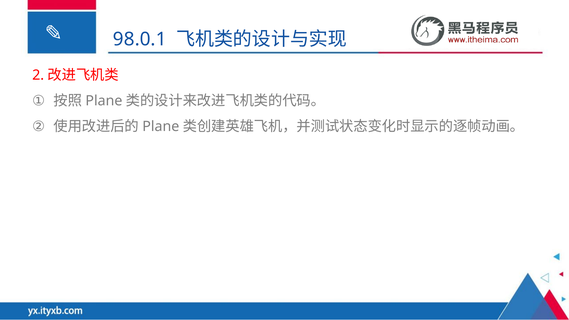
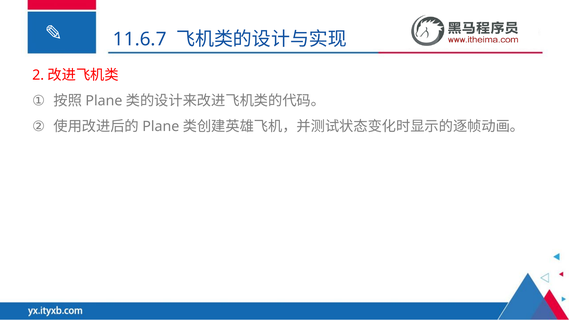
98.0.1: 98.0.1 -> 11.6.7 (140, 39)
